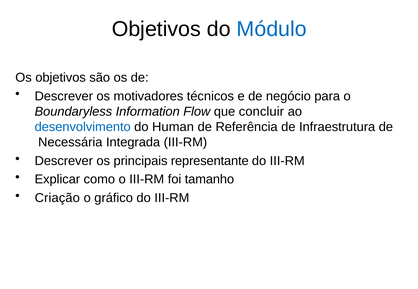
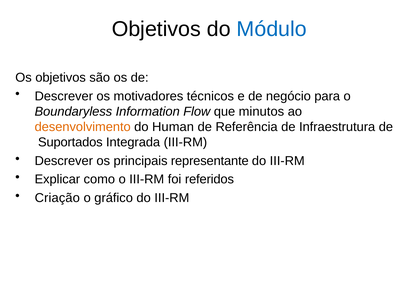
concluir: concluir -> minutos (261, 112)
desenvolvimento colour: blue -> orange (83, 127)
Necessária: Necessária -> Suportados (70, 143)
tamanho: tamanho -> referidos (209, 180)
